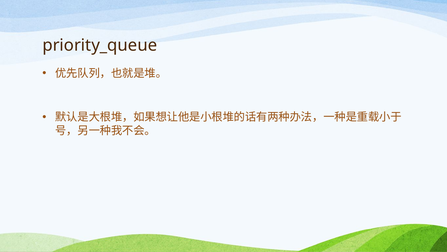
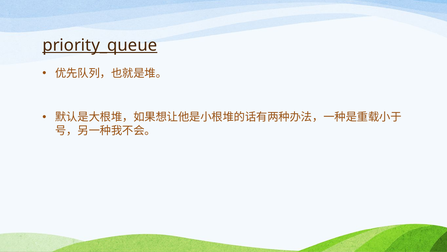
priority_queue underline: none -> present (100, 45)
